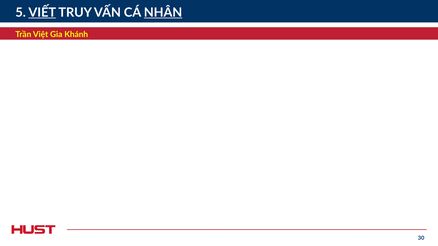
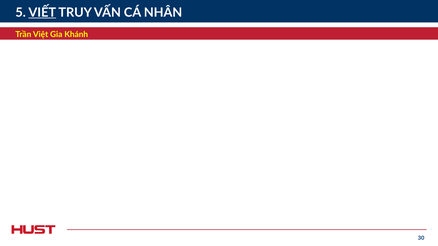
NHÂN underline: present -> none (163, 12)
